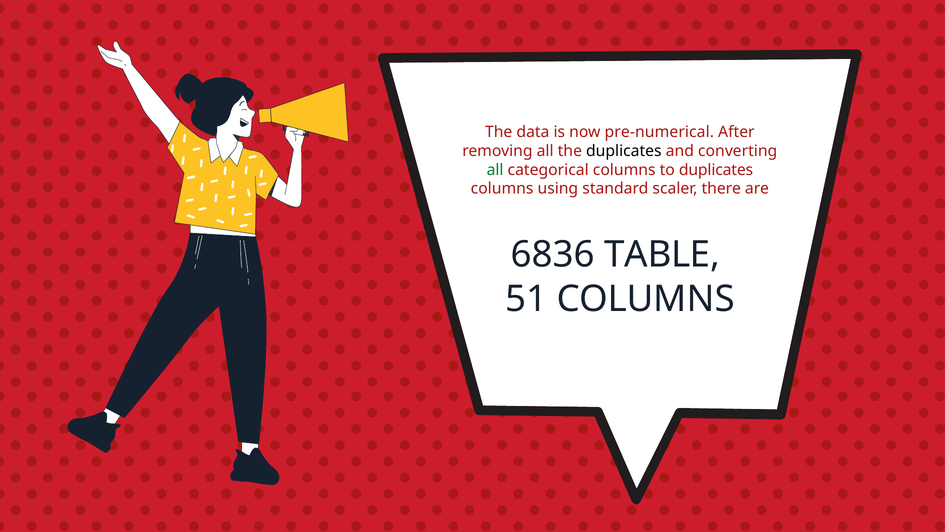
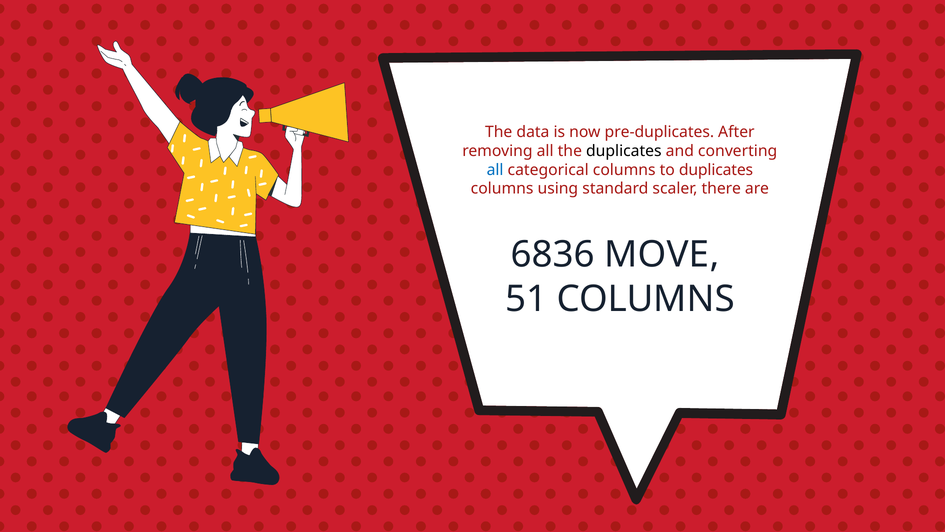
pre-numerical: pre-numerical -> pre-duplicates (659, 132)
all colour: green -> blue (495, 170)
TABLE: TABLE -> MOVE (662, 255)
